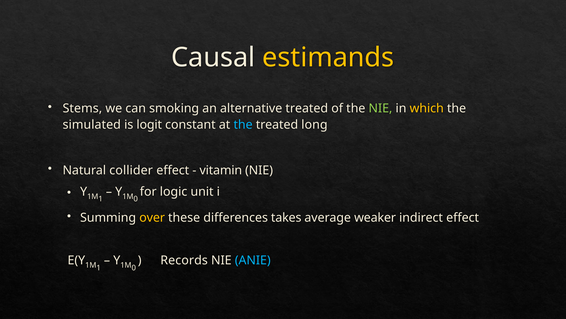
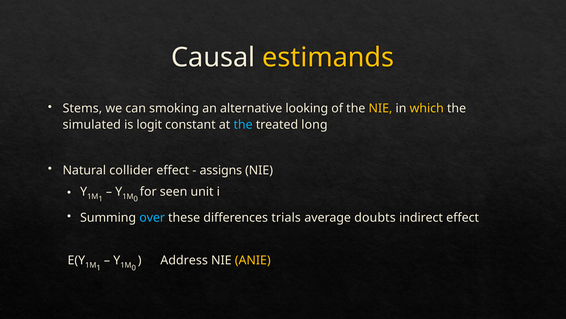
alternative treated: treated -> looking (307, 108)
NIE colour: light green -> yellow (380, 108)
vitamin: vitamin -> assigns (221, 170)
logic: logic -> seen (174, 191)
over colour: yellow -> light blue (152, 217)
takes: takes -> trials (286, 217)
weaker: weaker -> doubts (375, 217)
Records: Records -> Address (184, 260)
ANIE colour: light blue -> yellow (253, 260)
